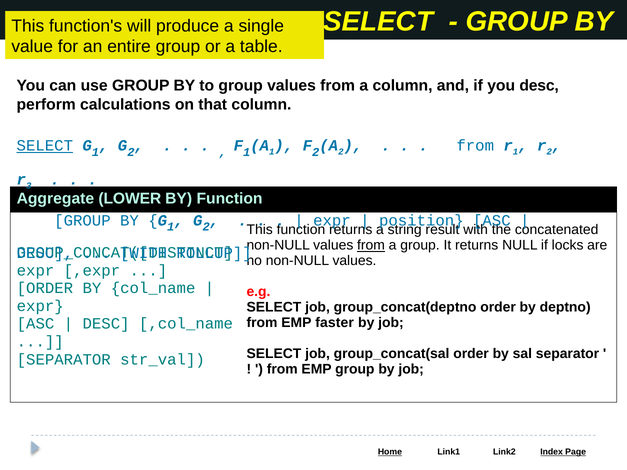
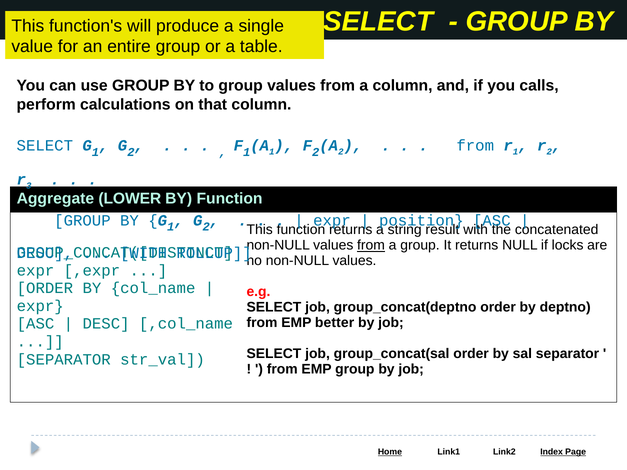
you desc: desc -> calls (539, 86)
SELECT underline: present -> none (45, 146)
faster: faster -> better (335, 323)
